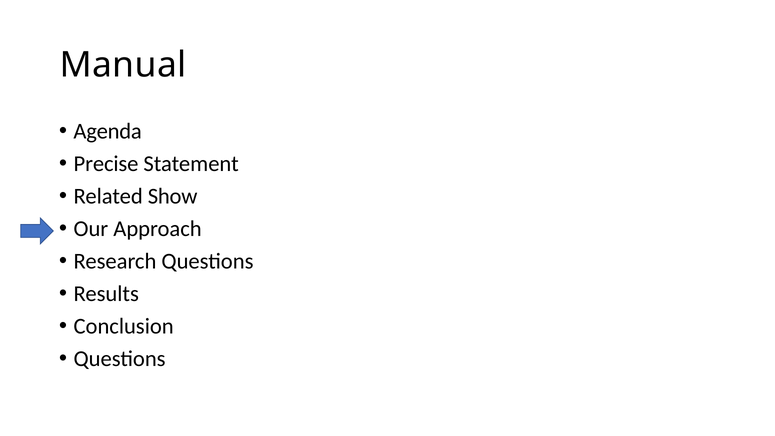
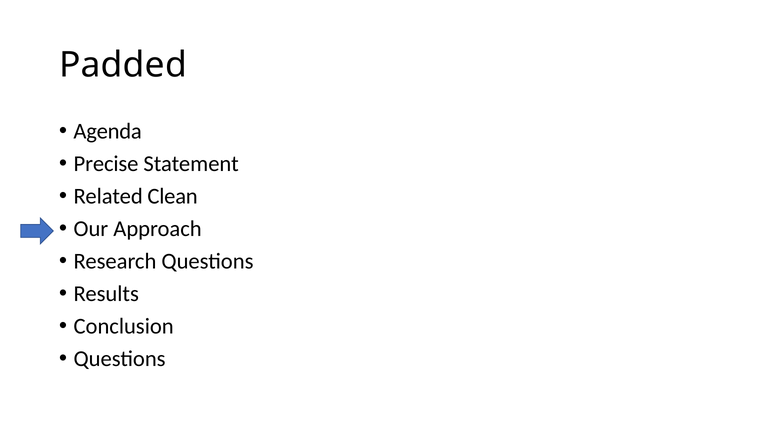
Manual: Manual -> Padded (123, 65)
Show: Show -> Clean (173, 196)
